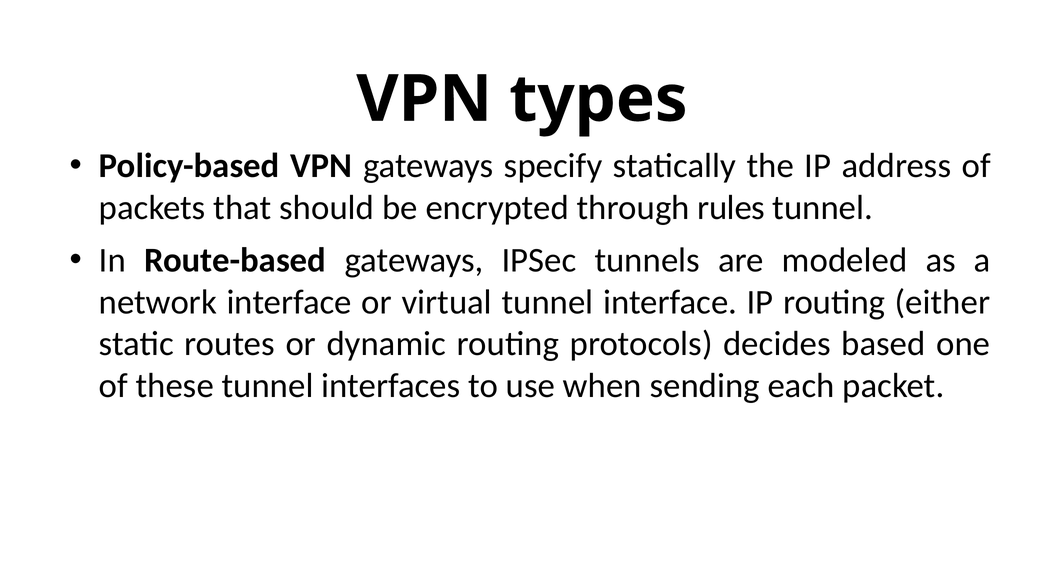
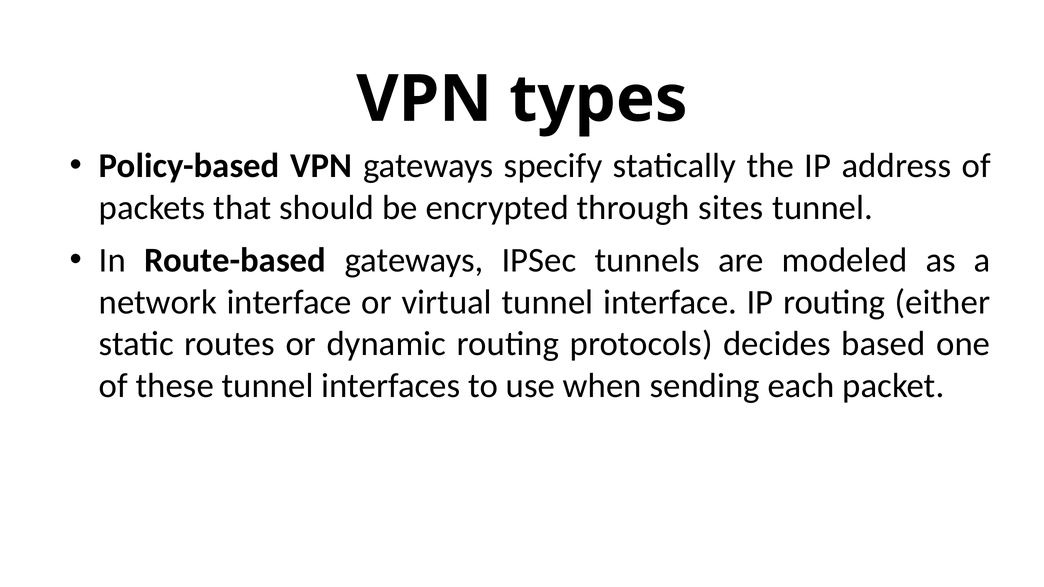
rules: rules -> sites (731, 208)
